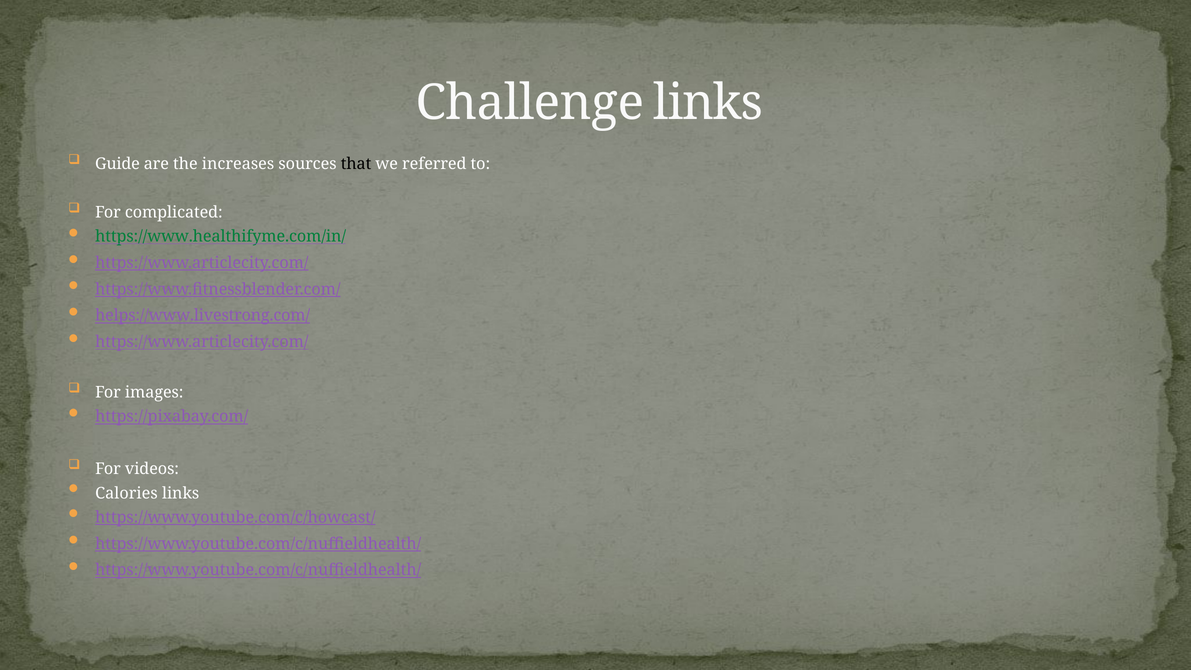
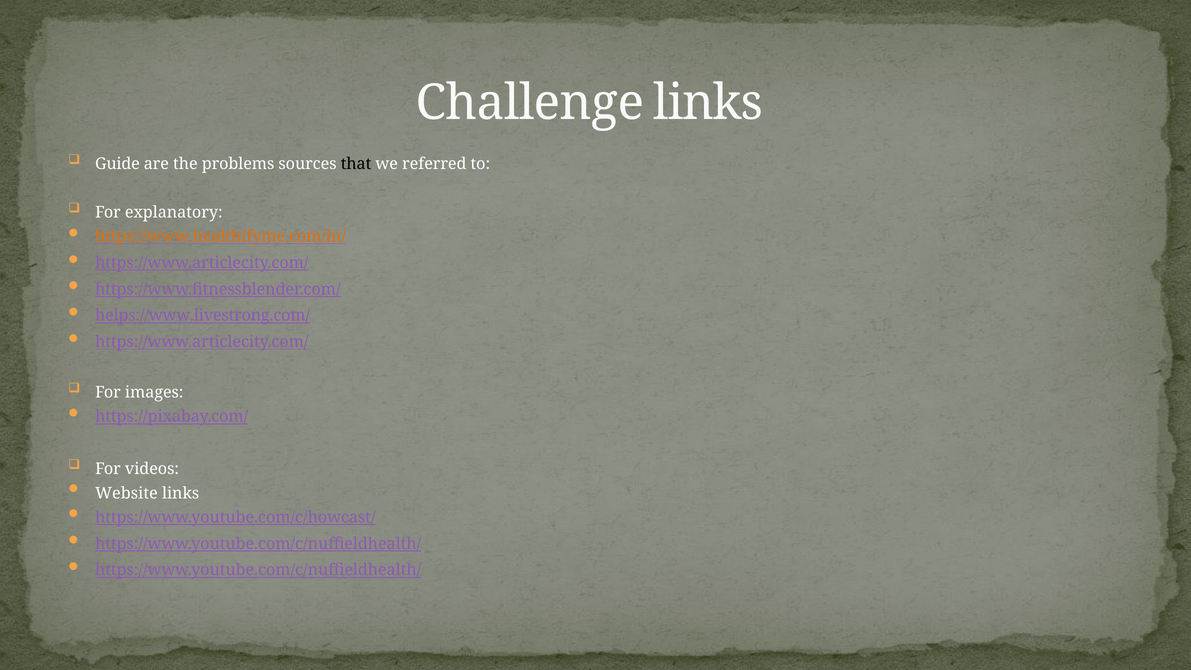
increases: increases -> problems (238, 164)
complicated: complicated -> explanatory (174, 212)
https://www.healthifyme.com/in/ colour: green -> orange (221, 236)
Calories: Calories -> Website (126, 493)
